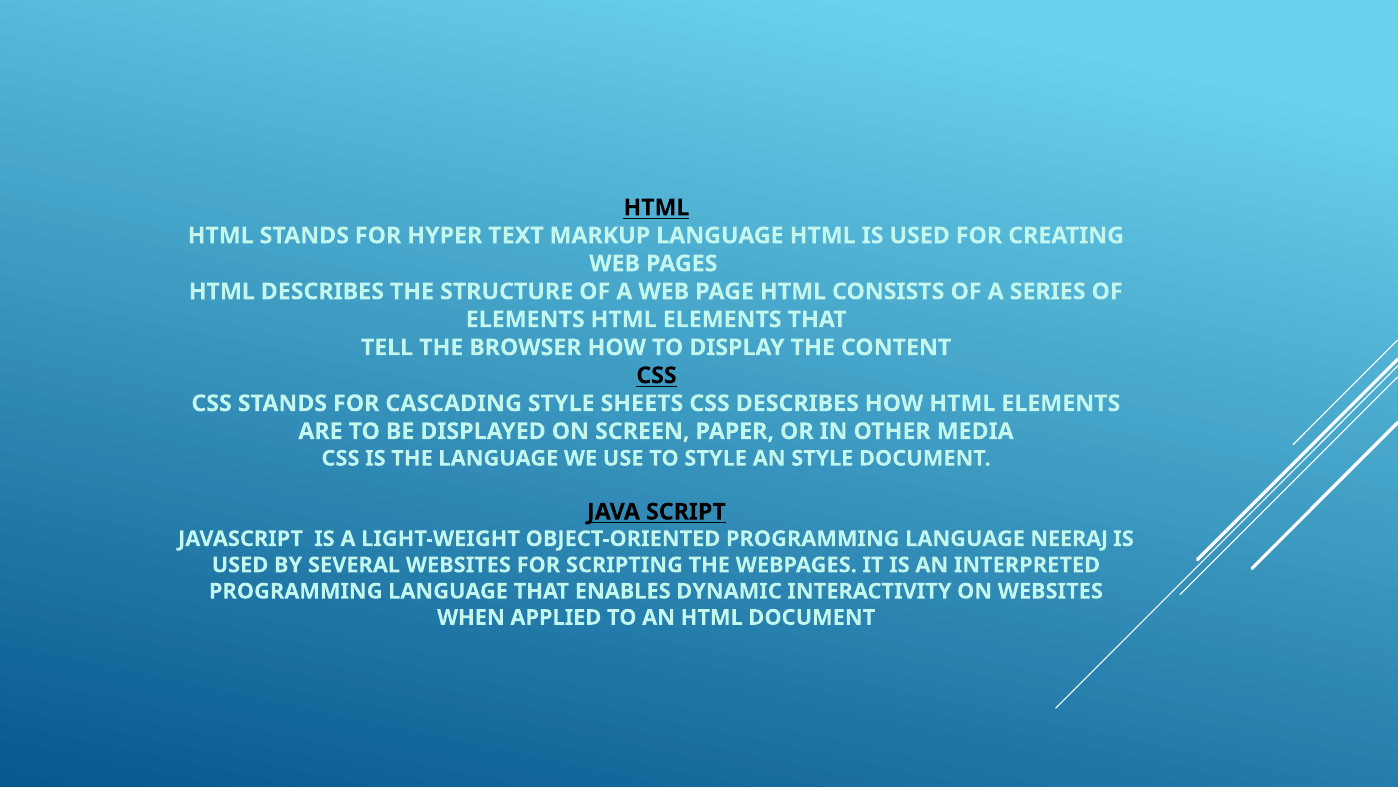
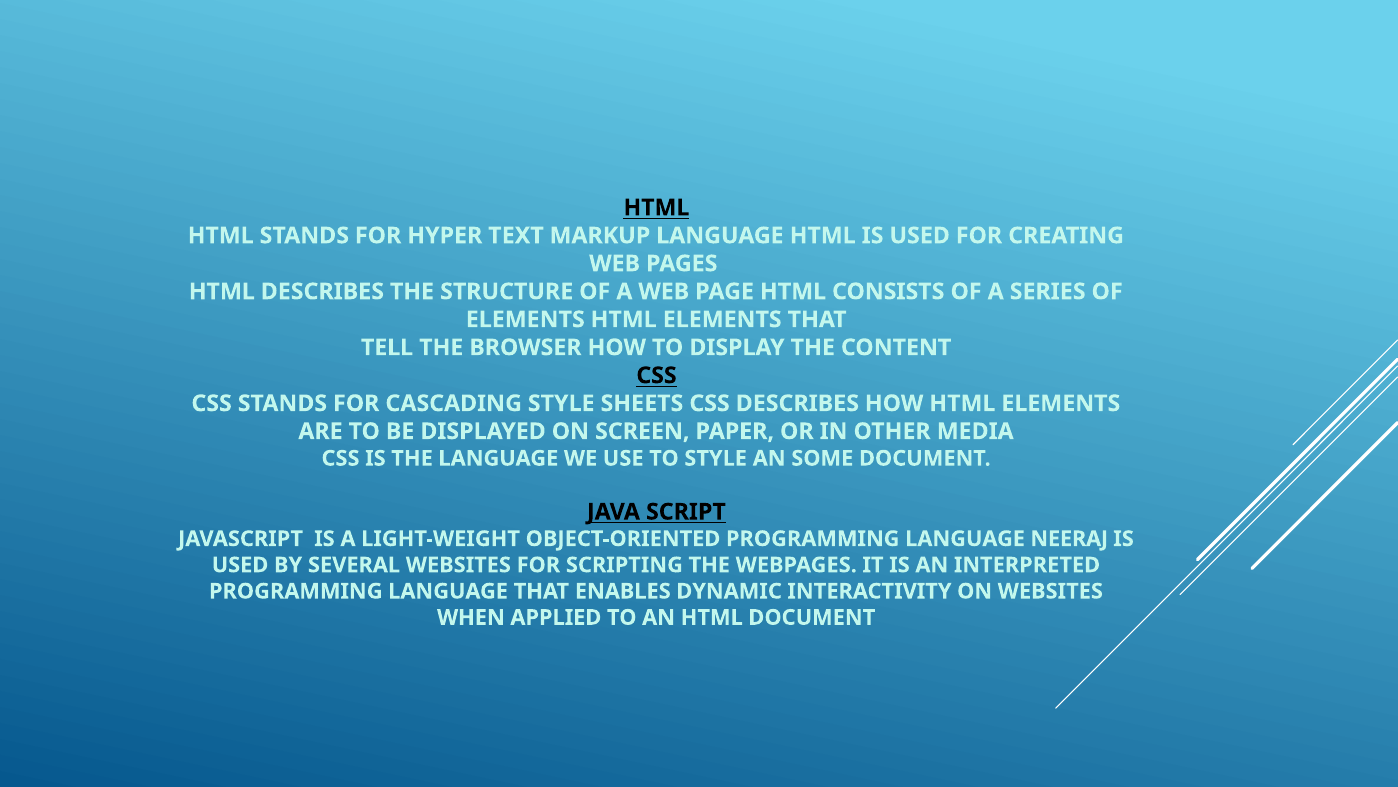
AN STYLE: STYLE -> SOME (822, 458)
